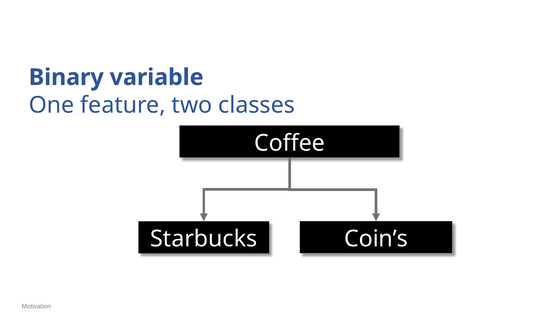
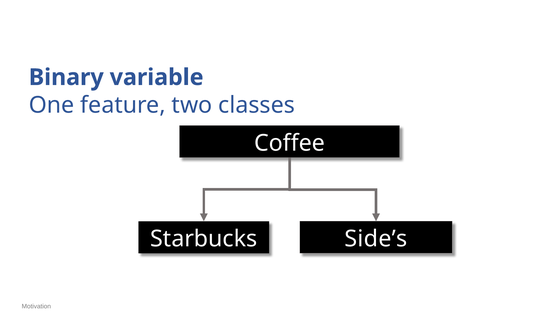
Coin’s: Coin’s -> Side’s (376, 239)
